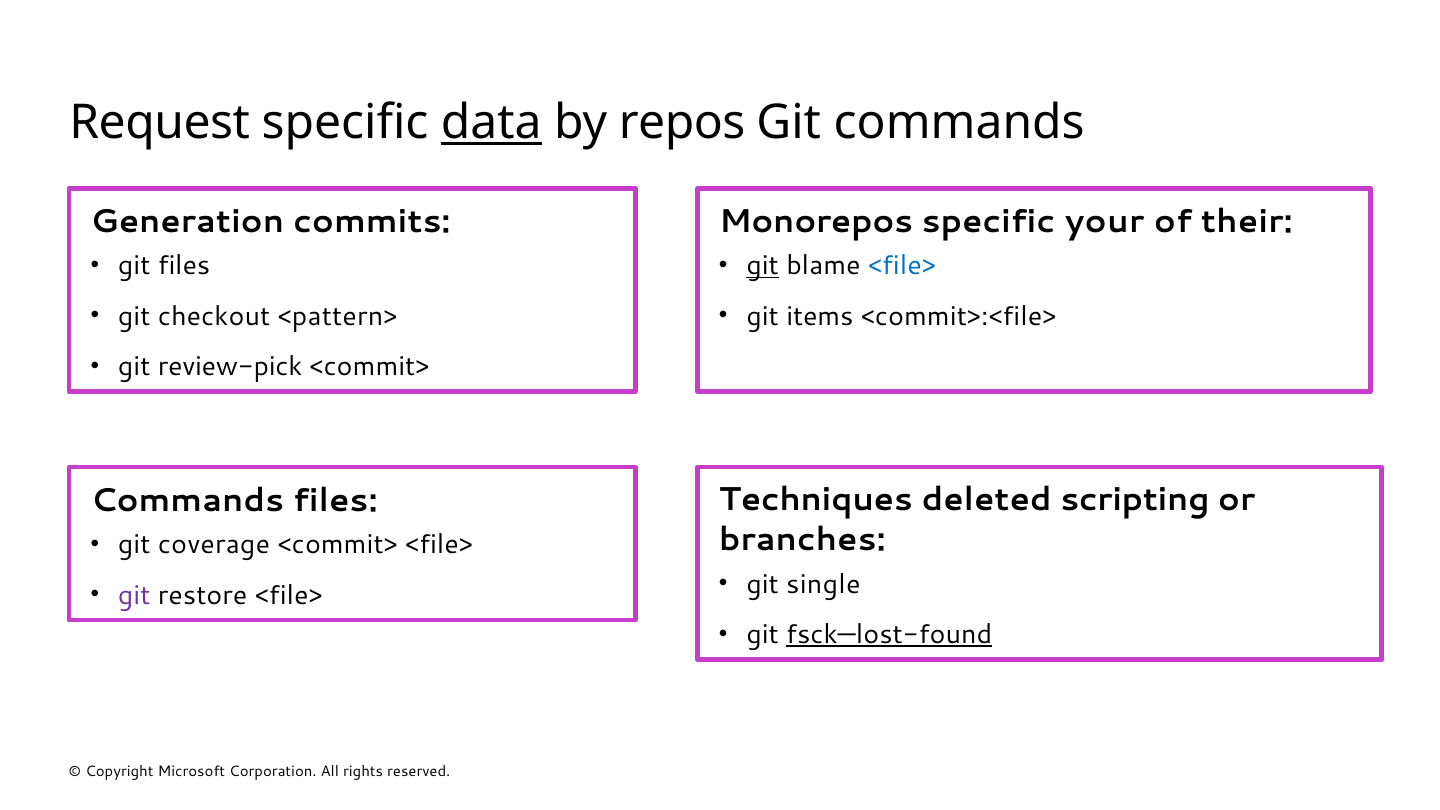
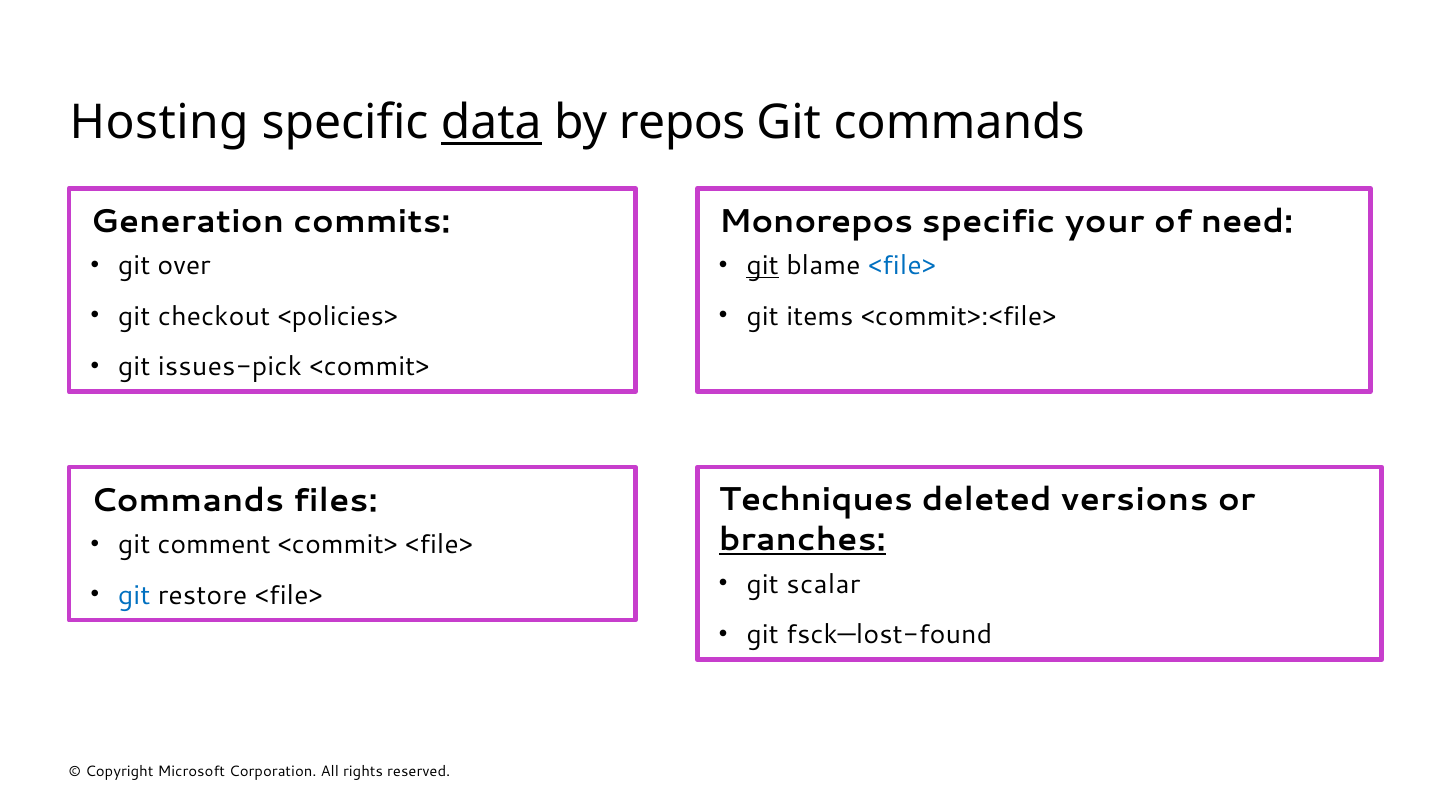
Request: Request -> Hosting (159, 123)
their: their -> need (1247, 221)
git files: files -> over (184, 266)
<pattern>: <pattern> -> <policies> (338, 316)
review-pick: review-pick -> issues-pick (230, 367)
scripting: scripting -> versions (1135, 500)
branches underline: none -> present (802, 540)
coverage: coverage -> comment (214, 545)
single: single -> scalar (823, 584)
git colour: purple -> blue (134, 595)
fsck—lost-found underline: present -> none (889, 635)
